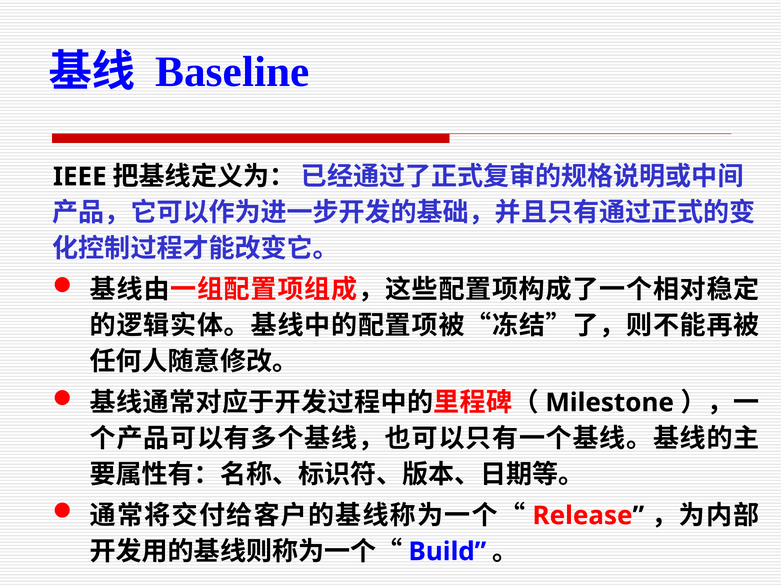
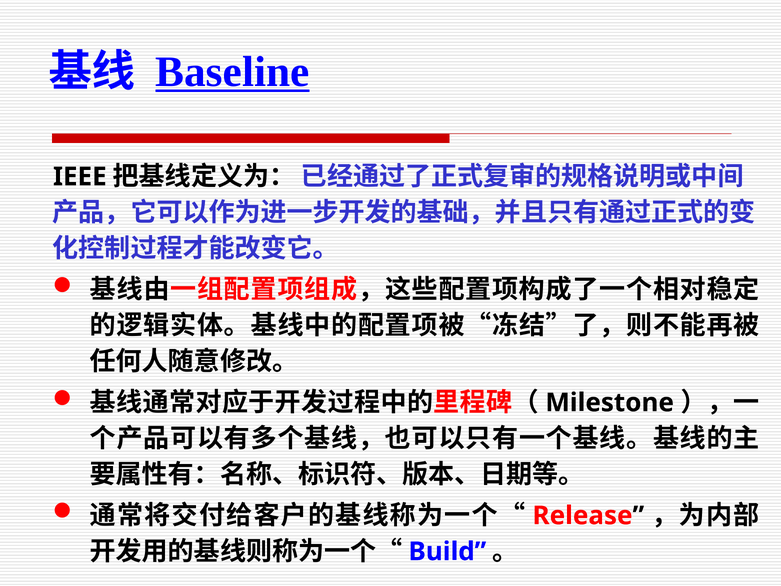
Baseline underline: none -> present (232, 72)
